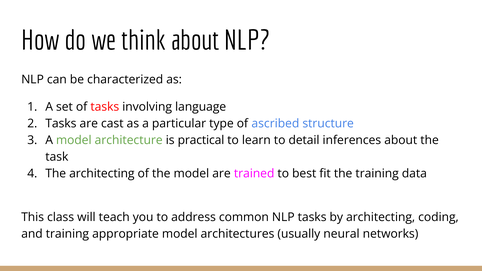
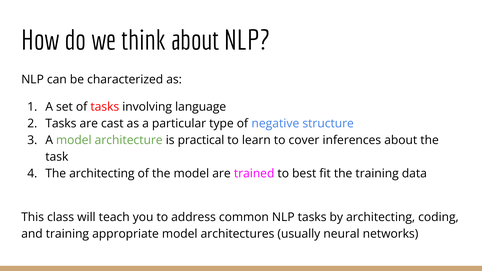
ascribed: ascribed -> negative (275, 124)
detail: detail -> cover (304, 140)
